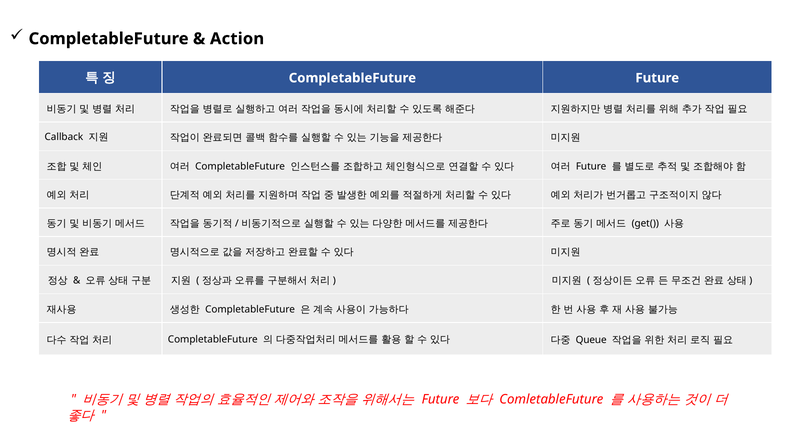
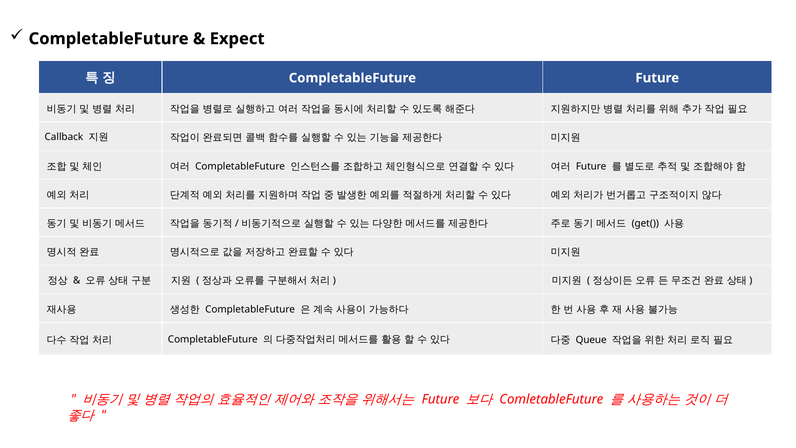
Action: Action -> Expect (237, 39)
